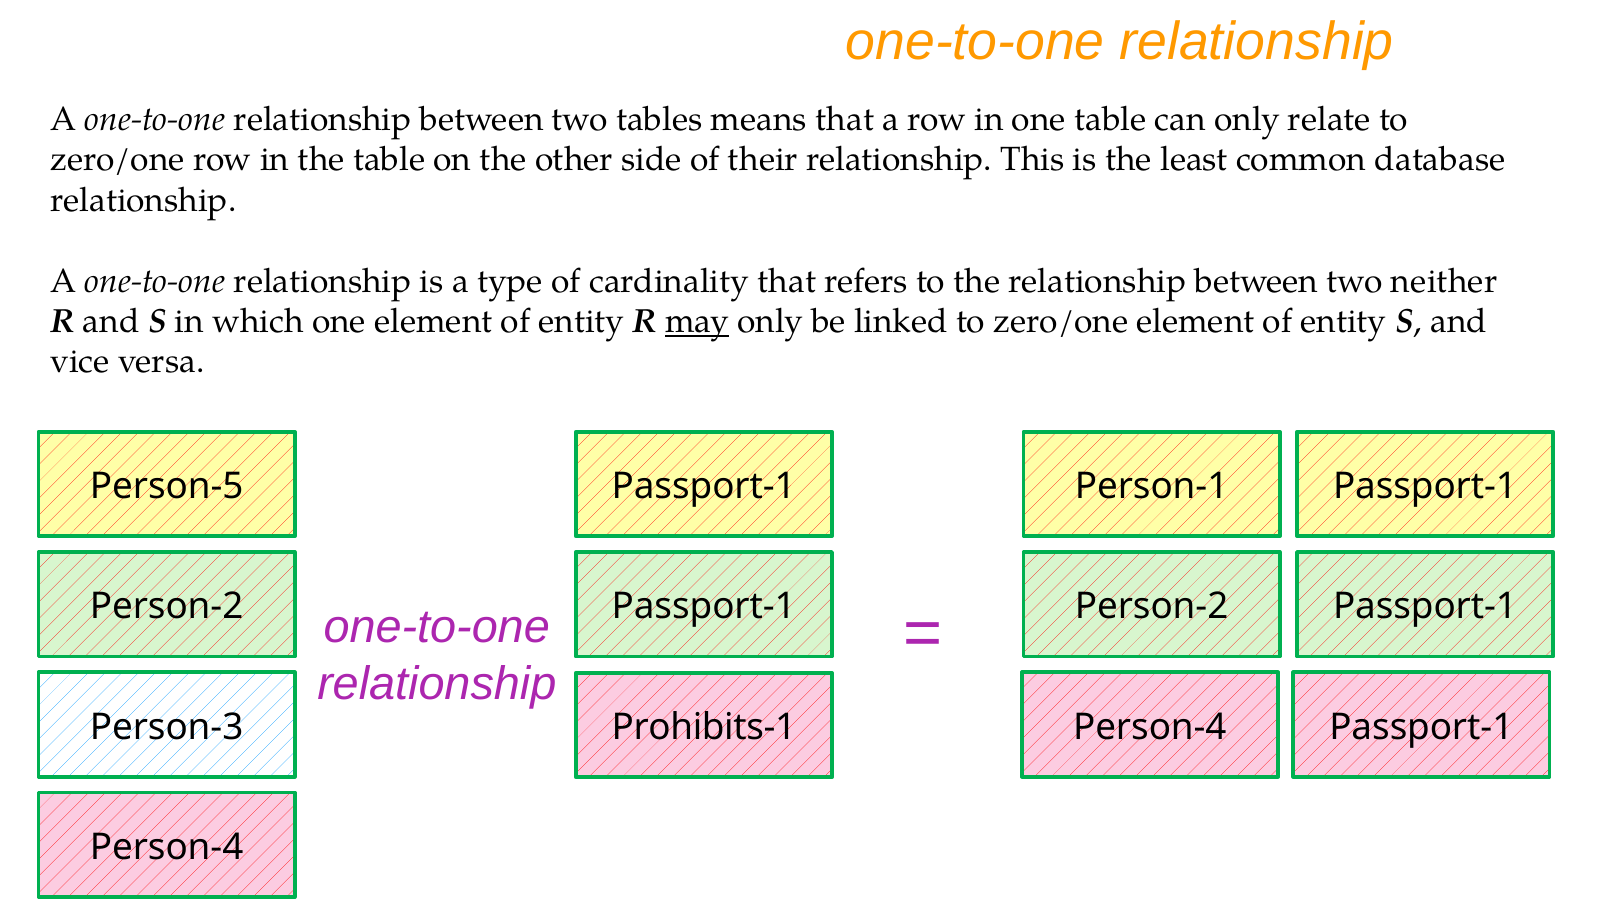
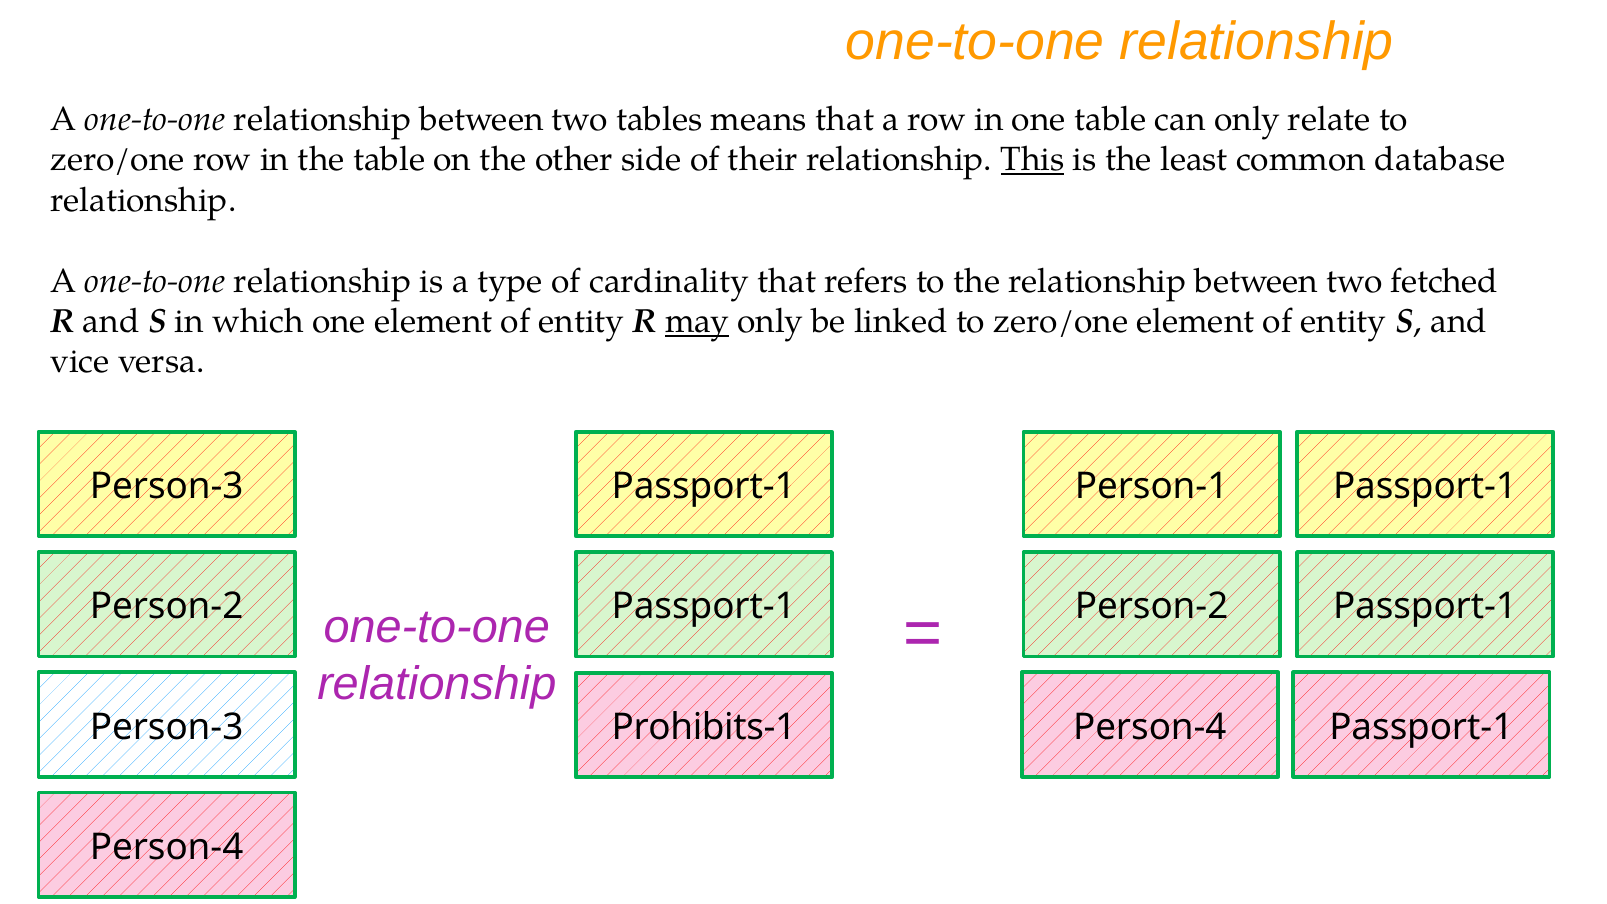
This underline: none -> present (1033, 160)
neither: neither -> fetched (1445, 281)
Person-5: Person-5 -> Person-3 (167, 487)
